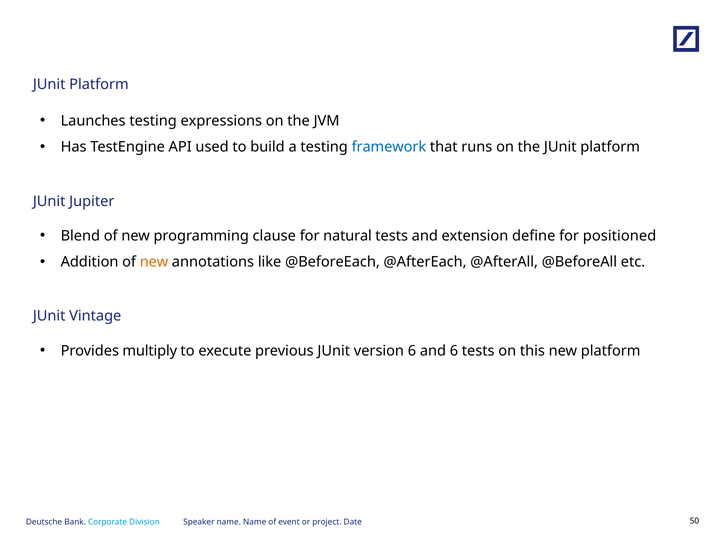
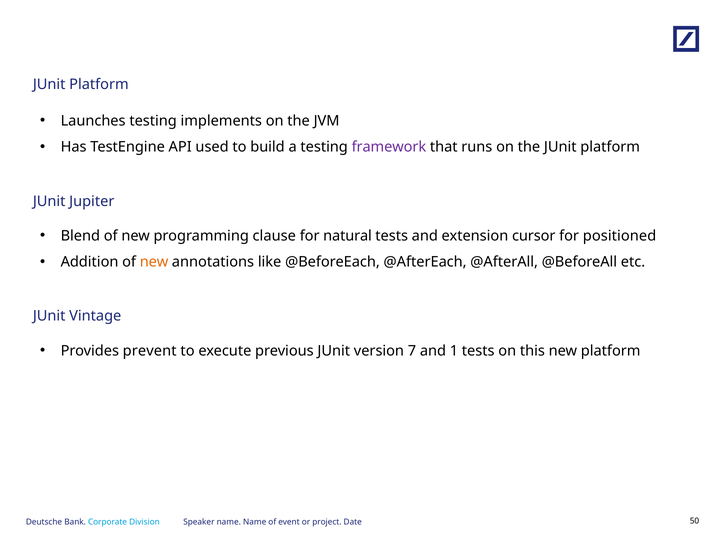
expressions: expressions -> implements (221, 121)
framework colour: blue -> purple (389, 147)
define: define -> cursor (534, 236)
multiply: multiply -> prevent (150, 350)
version 6: 6 -> 7 (412, 350)
and 6: 6 -> 1 (454, 350)
